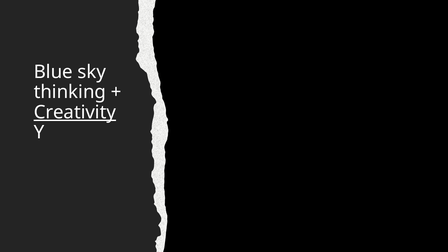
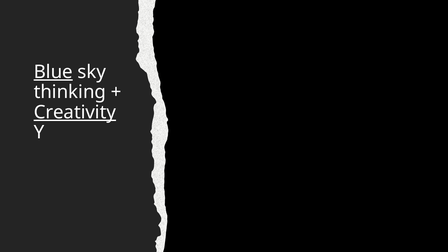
Blue underline: none -> present (53, 72)
